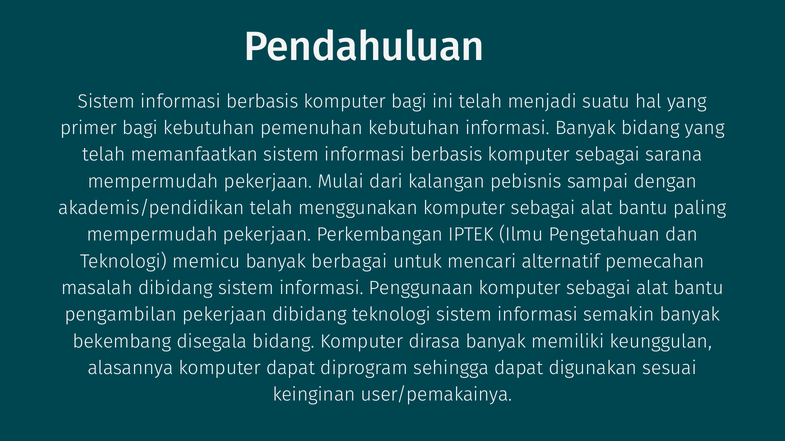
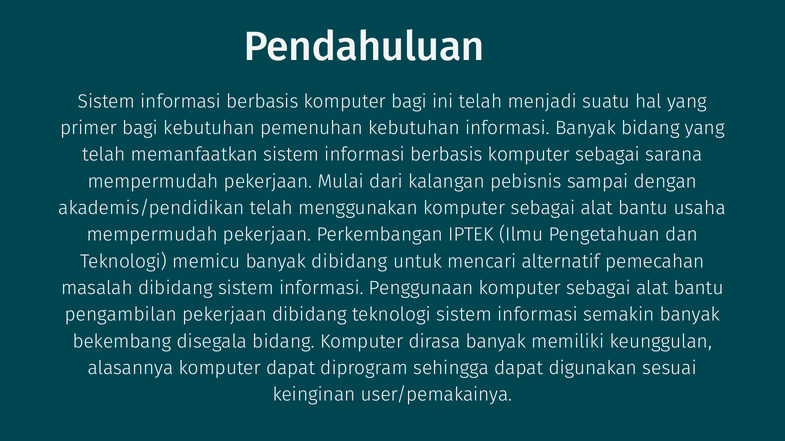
paling: paling -> usaha (700, 208)
banyak berbagai: berbagai -> dibidang (349, 262)
